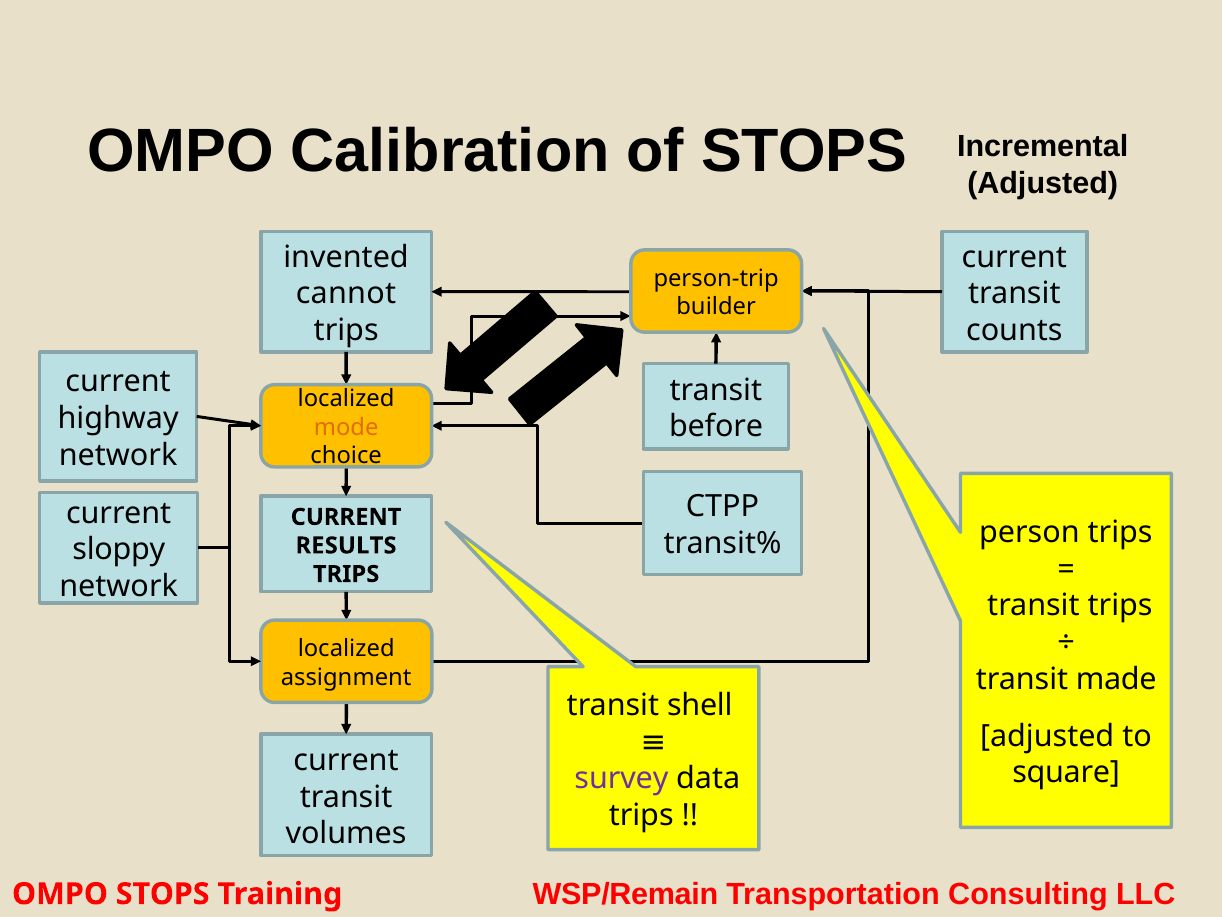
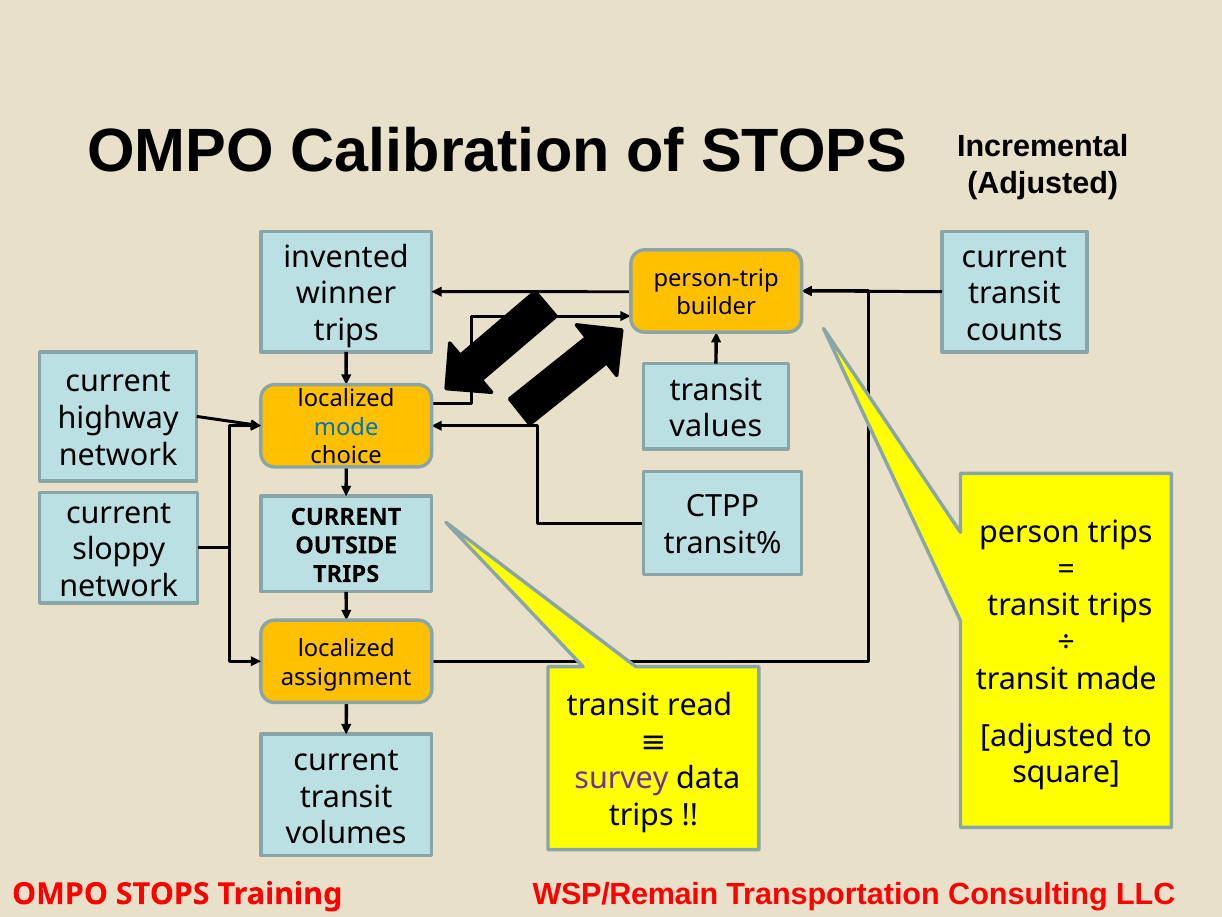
cannot: cannot -> winner (346, 294)
before: before -> values (716, 427)
mode colour: orange -> blue (346, 427)
RESULTS: RESULTS -> OUTSIDE (346, 545)
shell: shell -> read (700, 705)
